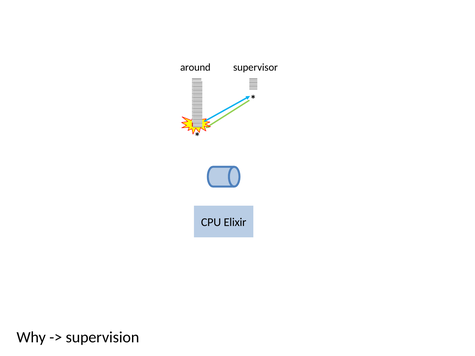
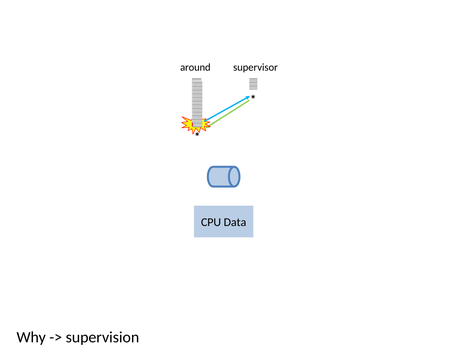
Elixir: Elixir -> Data (235, 222)
